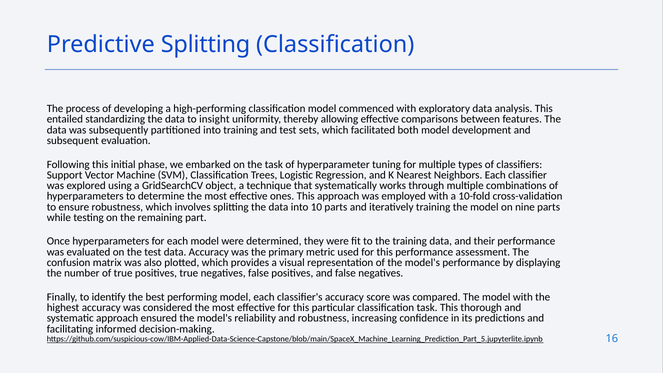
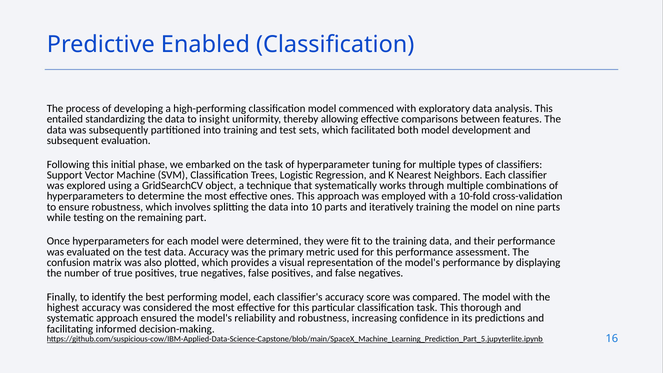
Predictive Splitting: Splitting -> Enabled (205, 44)
